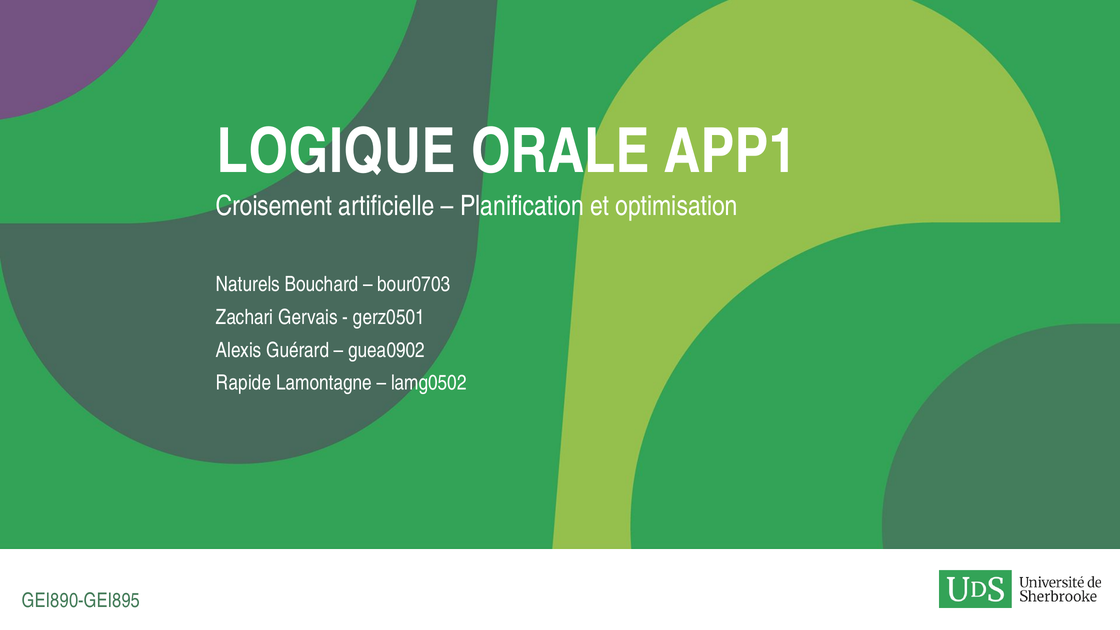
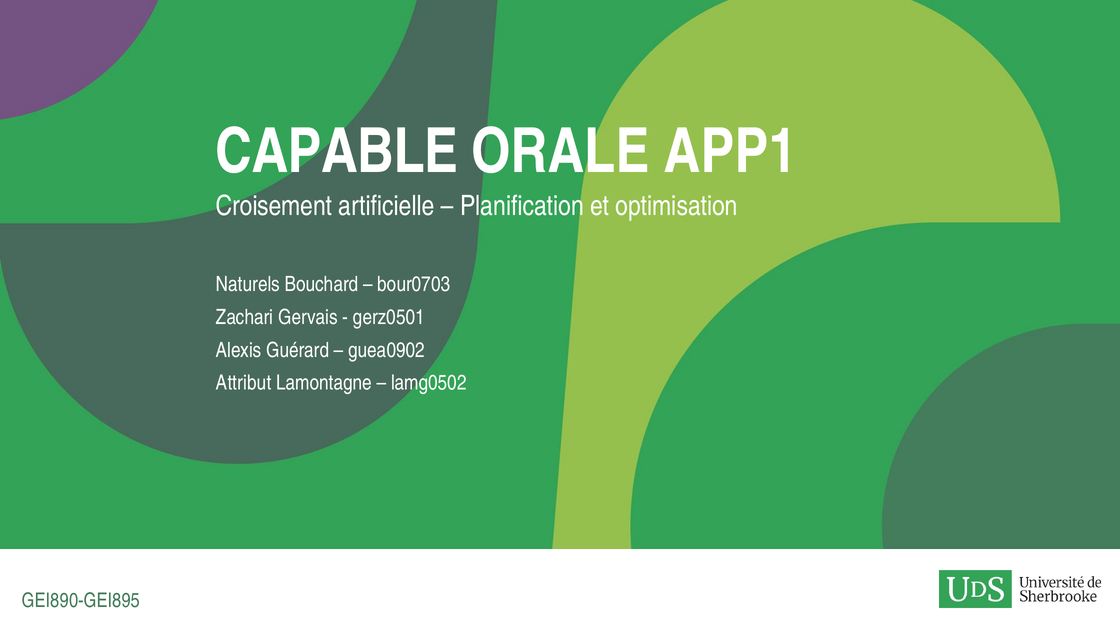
LOGIQUE: LOGIQUE -> CAPABLE (337, 152)
Rapide: Rapide -> Attribut (244, 383)
